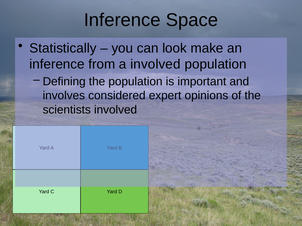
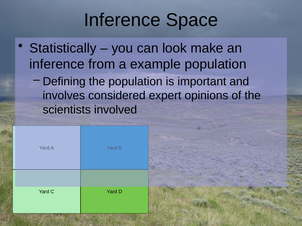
a involved: involved -> example (156, 64)
